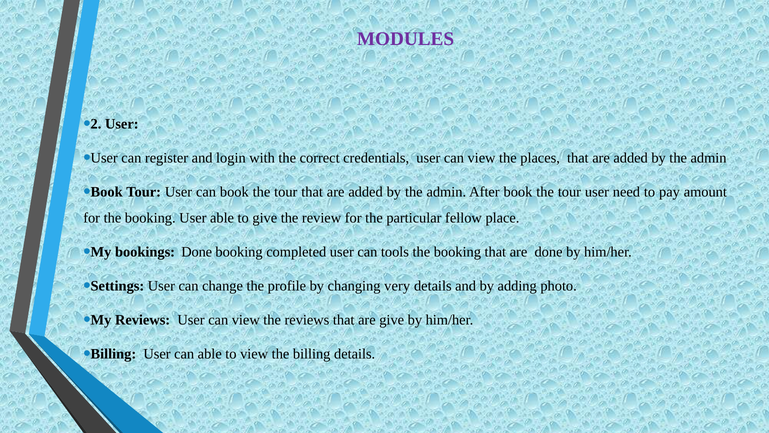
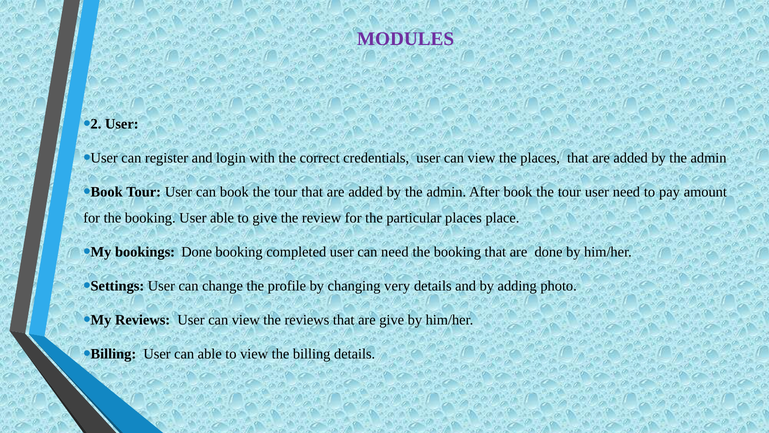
particular fellow: fellow -> places (463, 218)
can tools: tools -> need (395, 252)
